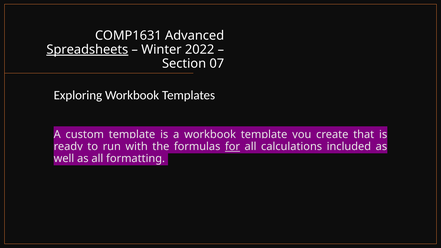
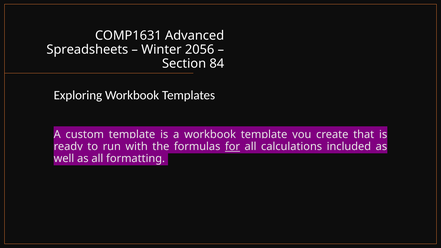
Spreadsheets underline: present -> none (87, 50)
2022: 2022 -> 2056 (200, 50)
07: 07 -> 84 (217, 63)
